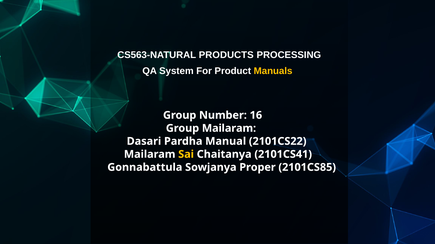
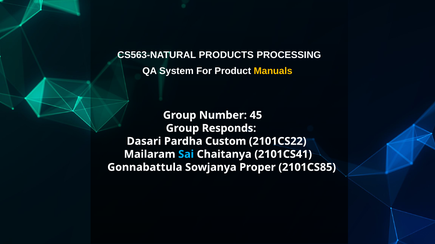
16: 16 -> 45 (256, 116)
Group Mailaram: Mailaram -> Responds (229, 129)
Manual: Manual -> Custom (226, 142)
Sai colour: yellow -> light blue (186, 155)
